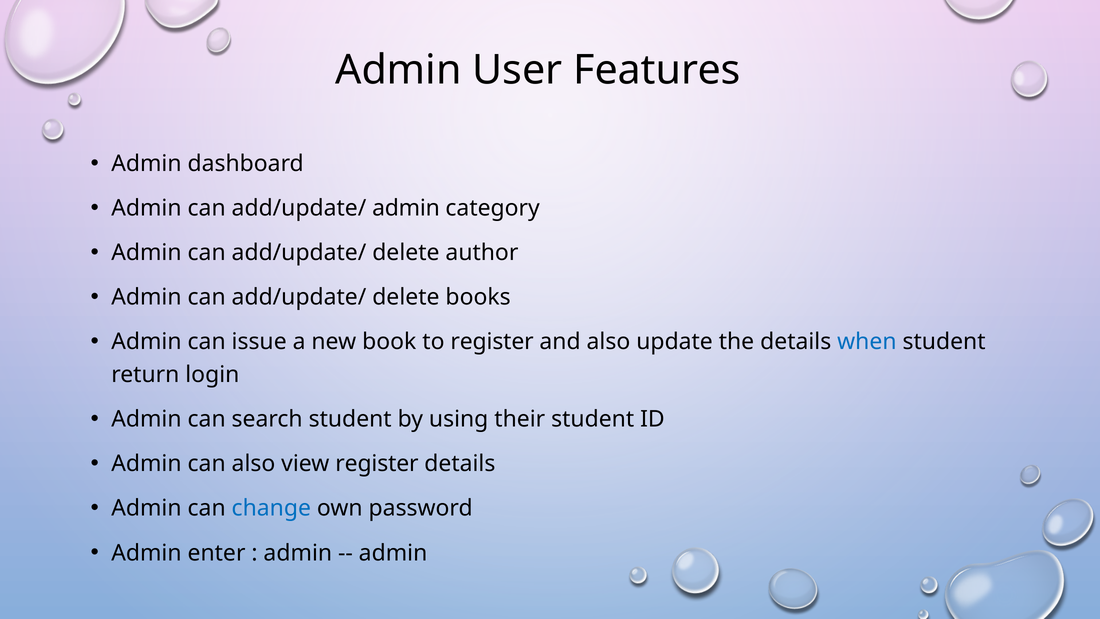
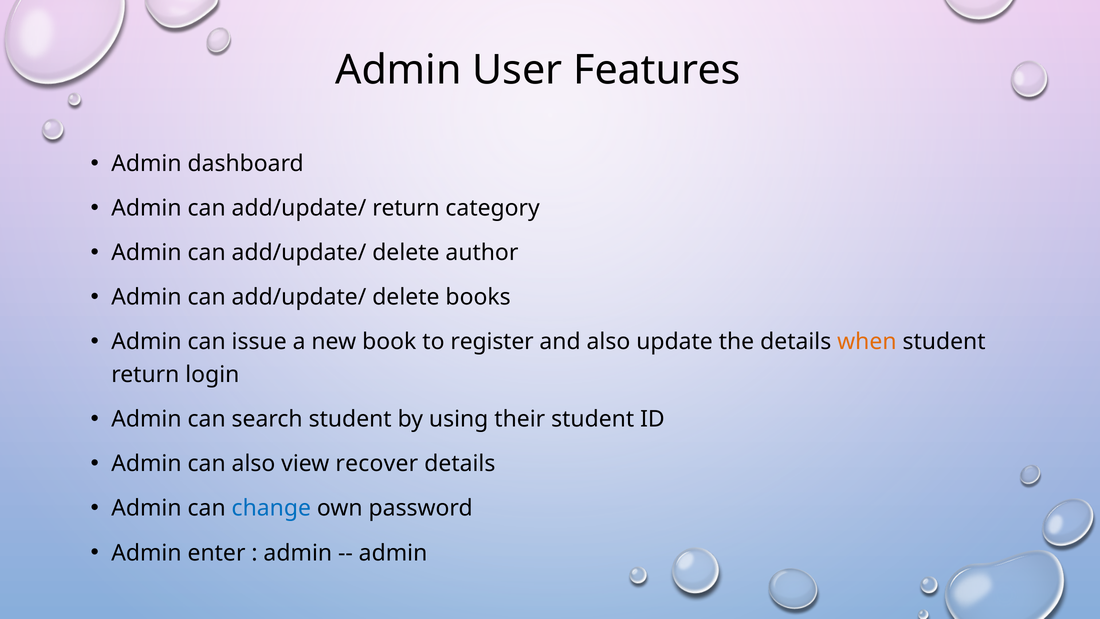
add/update/ admin: admin -> return (406, 208)
when colour: blue -> orange (867, 342)
view register: register -> recover (377, 464)
